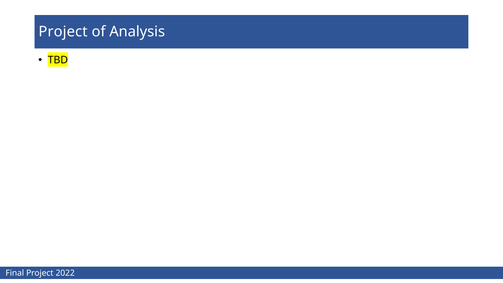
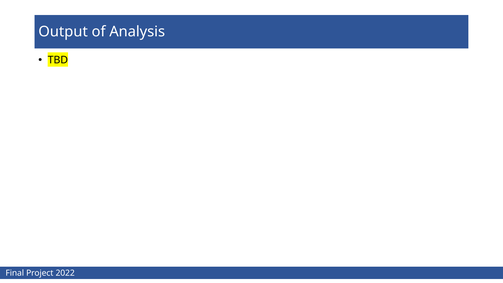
Project: Project -> Output (63, 32)
